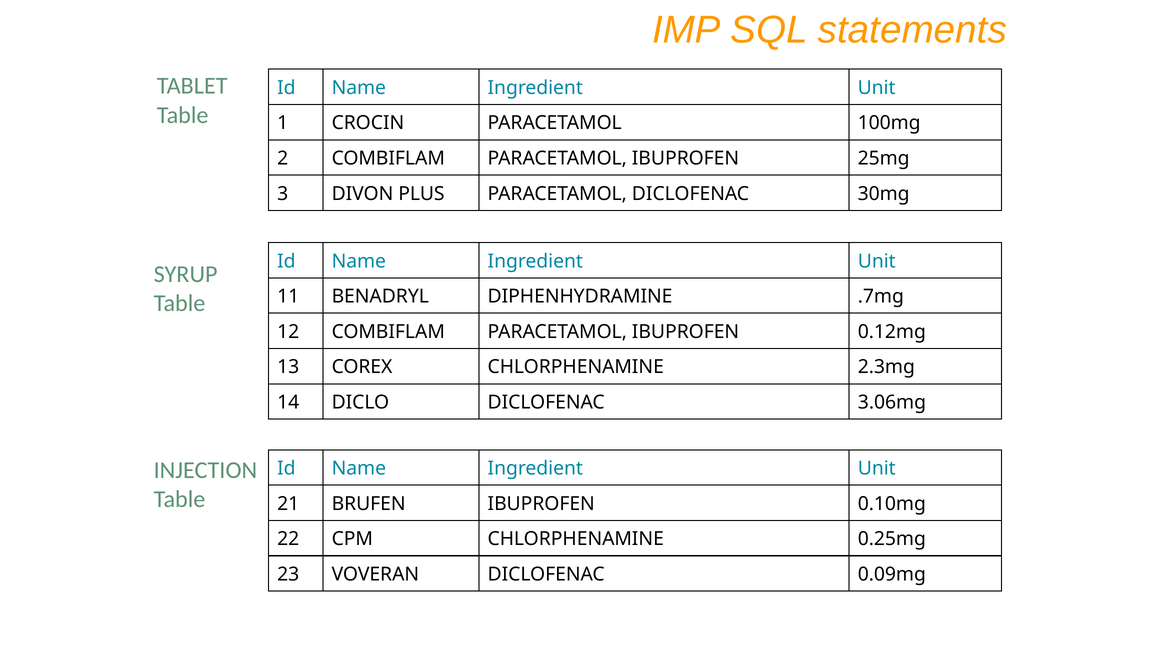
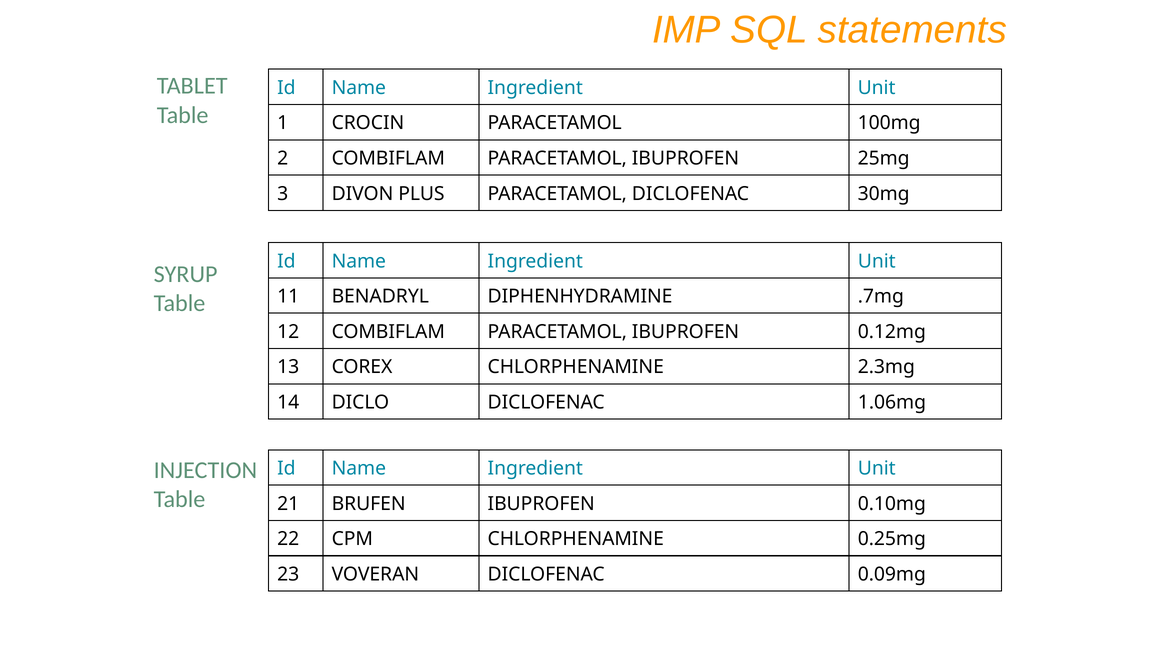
3.06mg: 3.06mg -> 1.06mg (892, 402)
